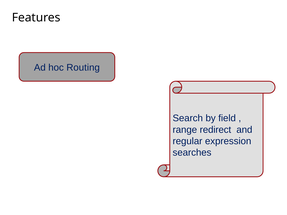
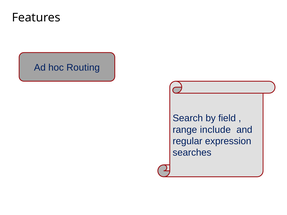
redirect: redirect -> include (215, 130)
